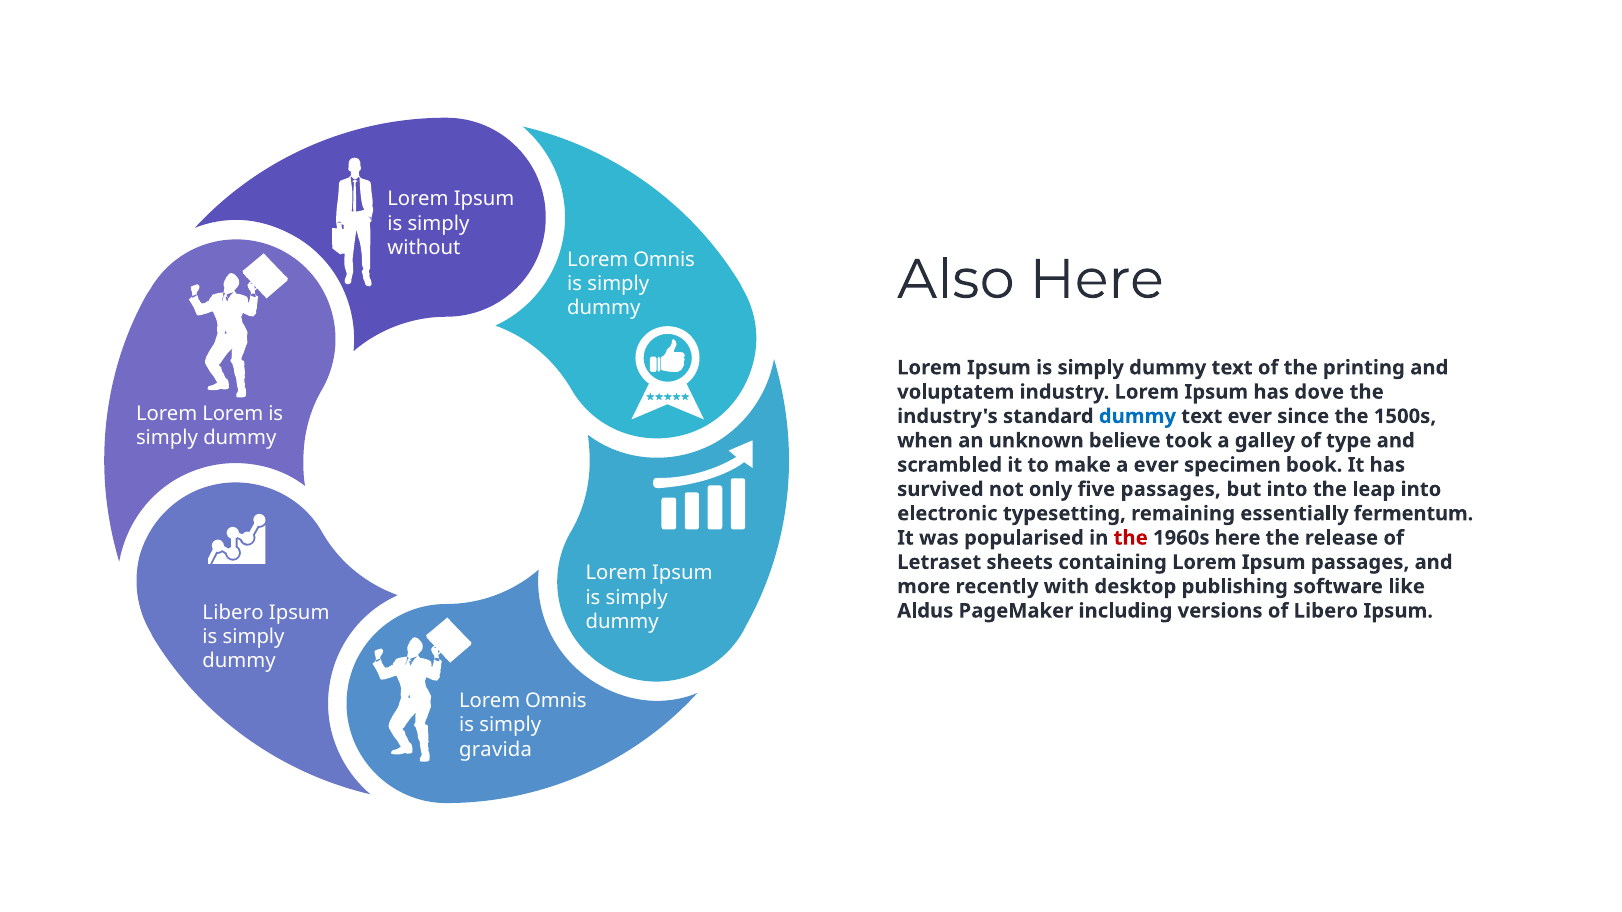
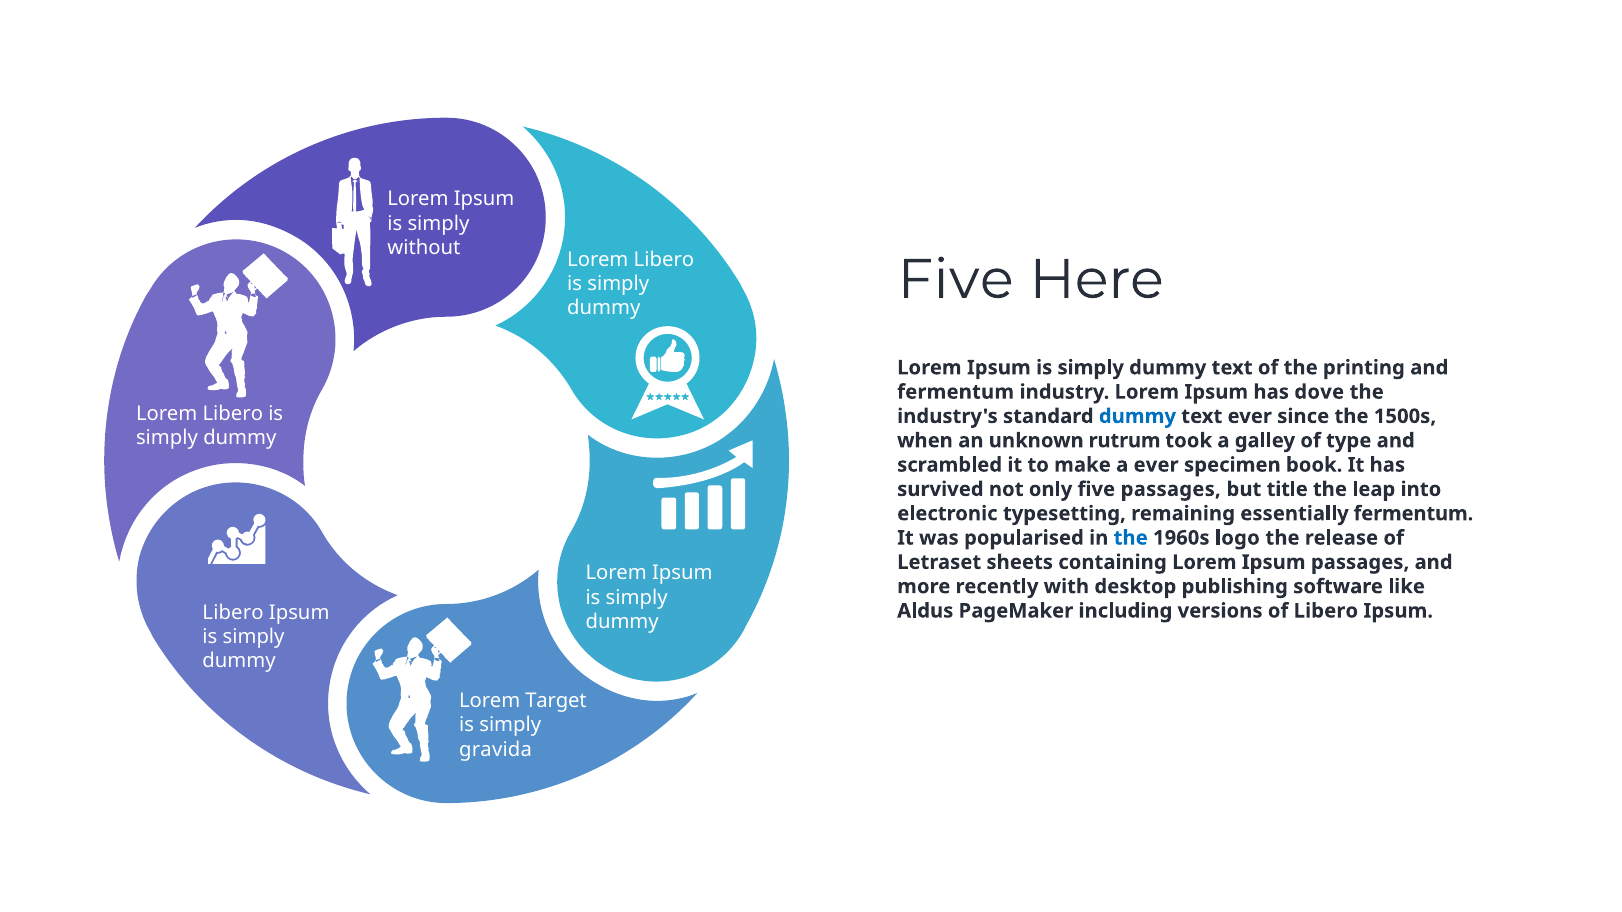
Omnis: Omnis -> Libero (664, 260)
Also: Also -> Five (956, 280)
voluptatem: voluptatem -> fermentum (956, 392)
Lorem: Lorem -> Libero (233, 414)
believe: believe -> rutrum (1125, 441)
but into: into -> title (1287, 489)
the colour: red -> blue (1131, 538)
1960s here: here -> logo (1237, 538)
Omnis: Omnis -> Target (556, 701)
